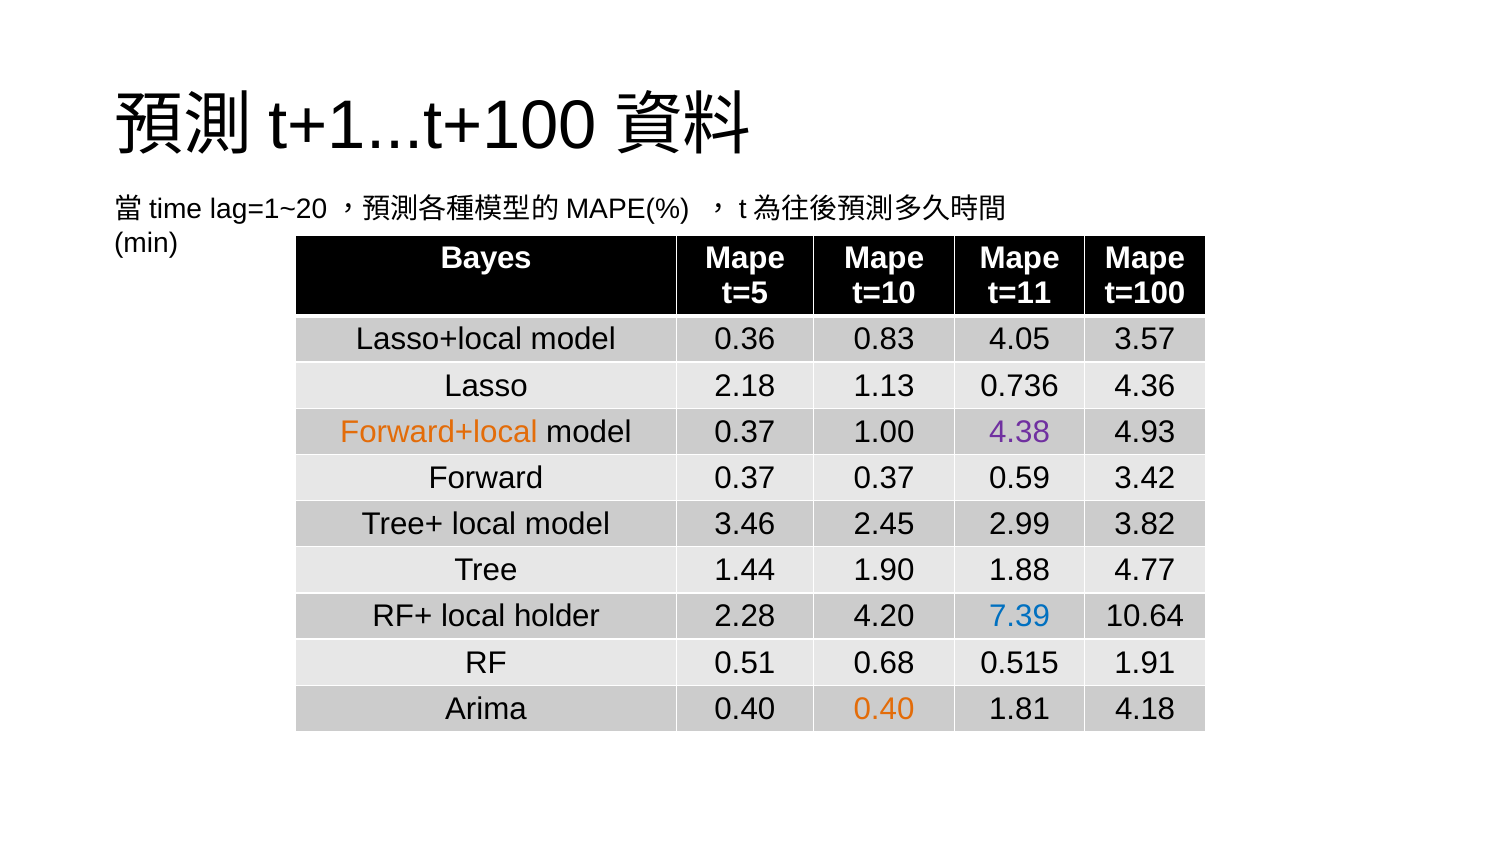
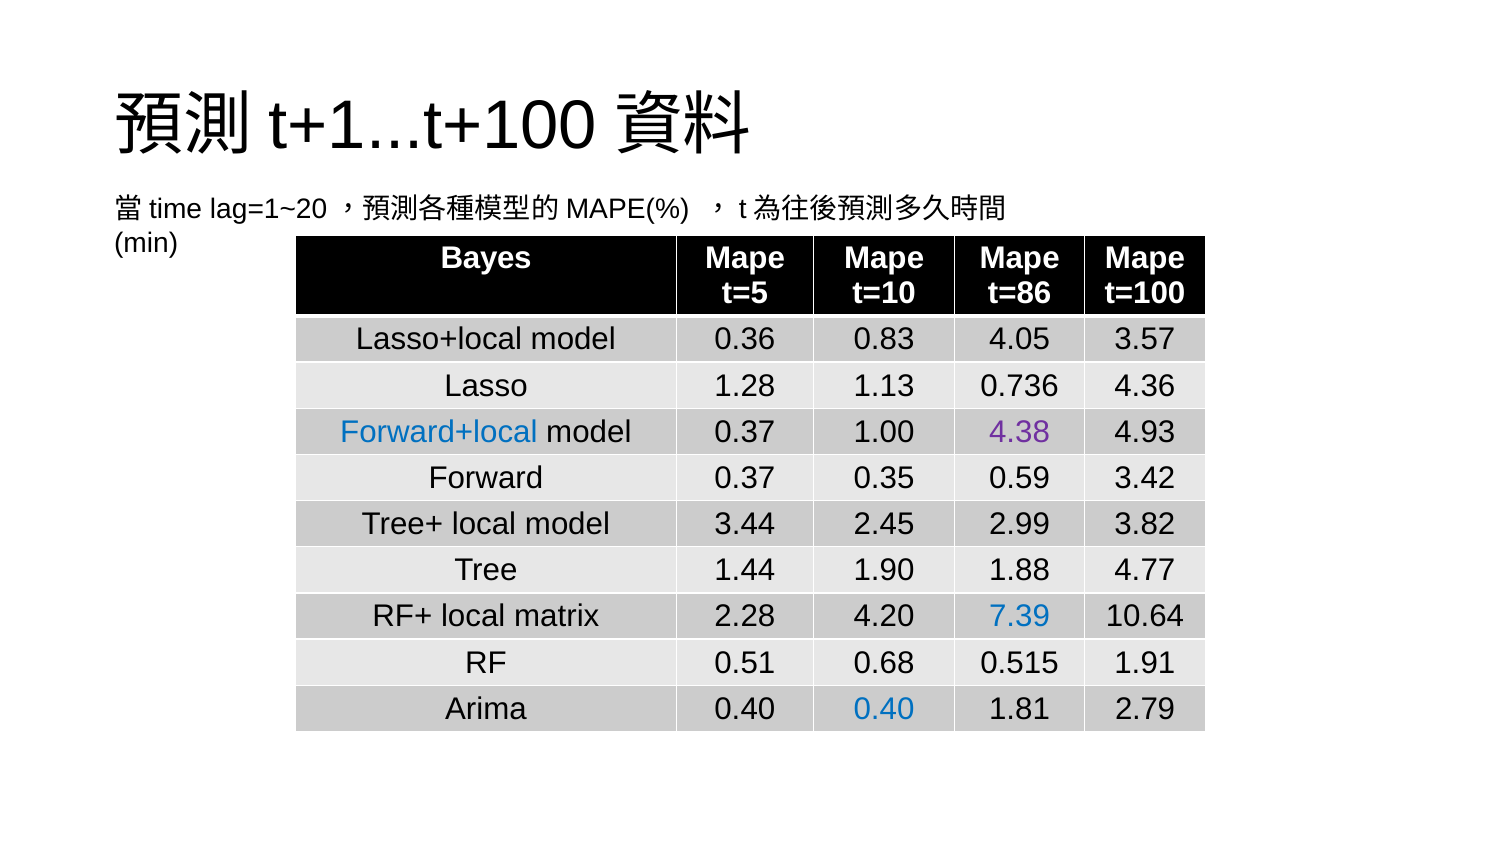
t=11: t=11 -> t=86 (1020, 293)
2.18: 2.18 -> 1.28 (745, 386)
Forward+local colour: orange -> blue (439, 432)
0.37 0.37: 0.37 -> 0.35 (884, 478)
3.46: 3.46 -> 3.44 (745, 524)
holder: holder -> matrix (557, 617)
0.40 colour: orange -> blue (884, 709)
4.18: 4.18 -> 2.79 (1145, 709)
